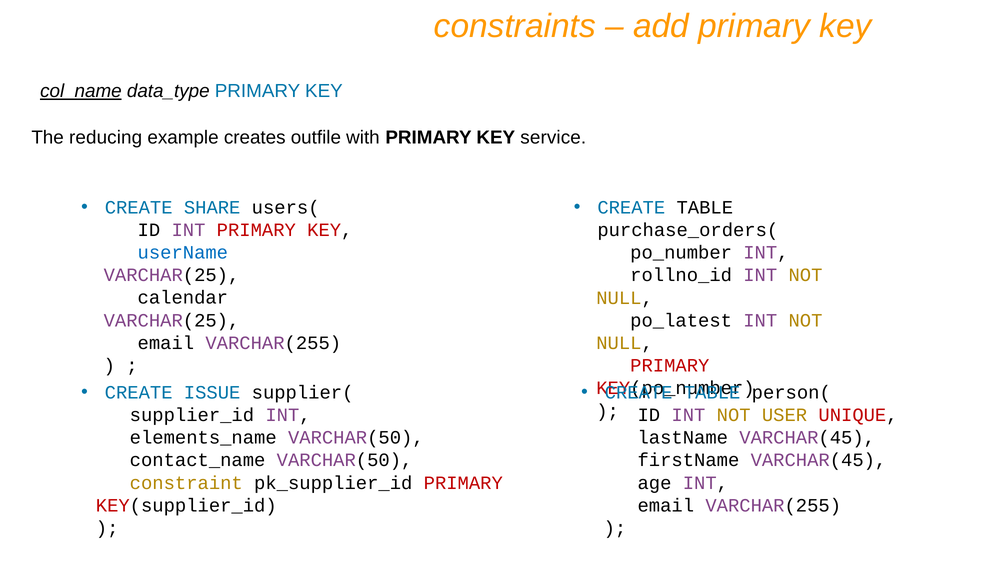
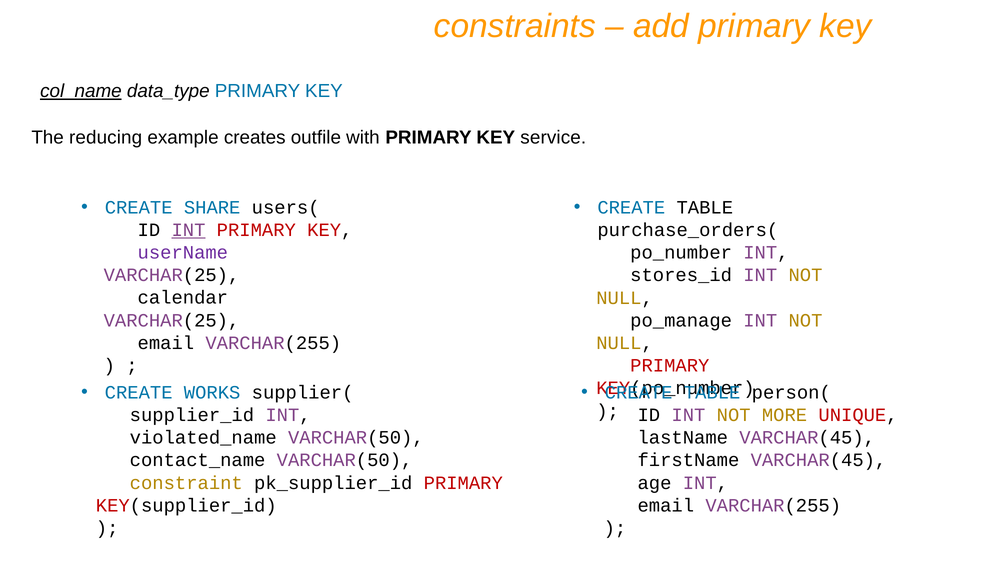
INT underline: none -> present (188, 230)
userName colour: blue -> purple (183, 253)
rollno_id: rollno_id -> stores_id (681, 275)
po_latest: po_latest -> po_manage (681, 321)
ISSUE: ISSUE -> WORKS (212, 393)
USER: USER -> MORE (785, 415)
elements_name: elements_name -> violated_name (203, 438)
